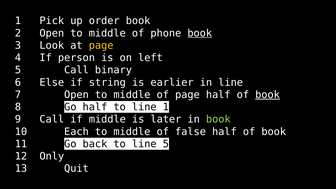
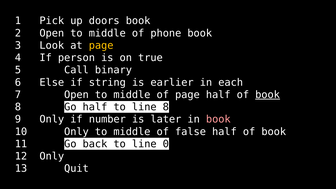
order: order -> doors (104, 21)
book underline: present -> none (200, 33)
left: left -> true (150, 58)
in line: line -> each (231, 82)
line 1: 1 -> 8 (166, 107)
9 Call: Call -> Only (52, 119)
if middle: middle -> number (107, 119)
book colour: light green -> pink (218, 119)
10 Each: Each -> Only (76, 132)
line 5: 5 -> 0 (166, 144)
